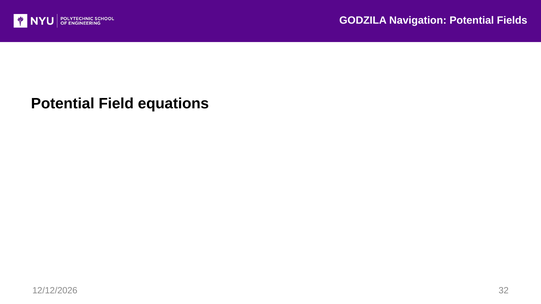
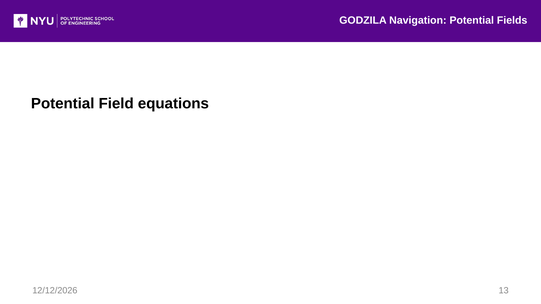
32: 32 -> 13 (504, 291)
